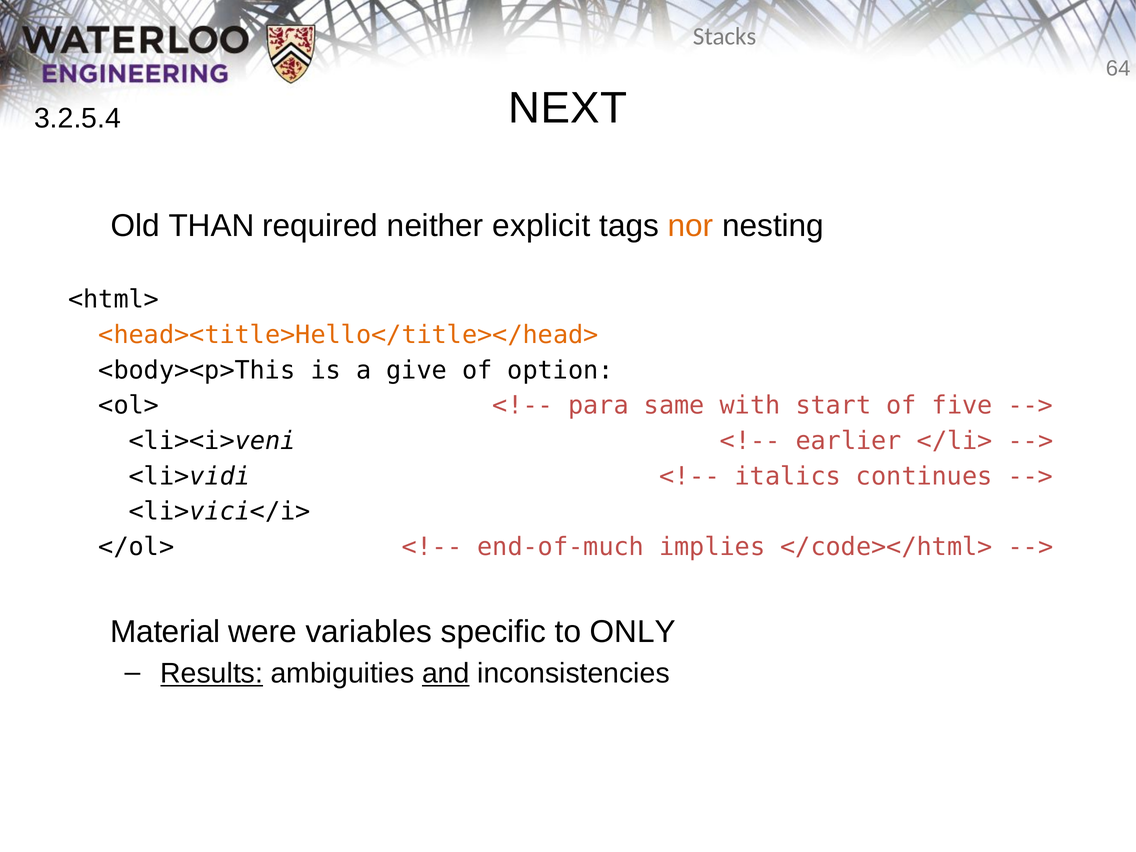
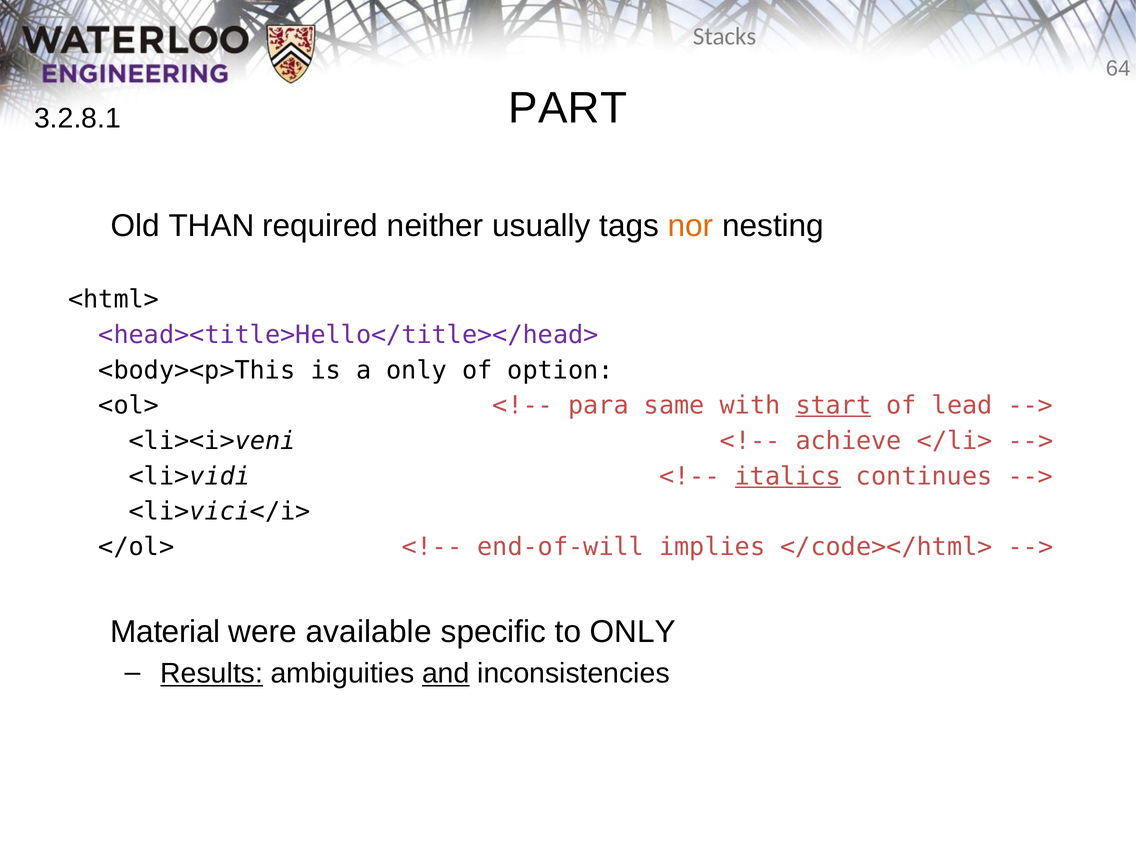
NEXT: NEXT -> PART (568, 108)
3.2.5.4: 3.2.5.4 -> 3.2.8.1 (77, 119)
explicit: explicit -> usually (541, 226)
<head><title>Hello</title></head> colour: orange -> purple (348, 335)
a give: give -> only (417, 370)
start underline: none -> present (833, 406)
five: five -> lead (962, 406)
earlier: earlier -> achieve (849, 441)
italics underline: none -> present (788, 476)
end-of-much: end-of-much -> end-of-will (561, 547)
variables: variables -> available (369, 632)
